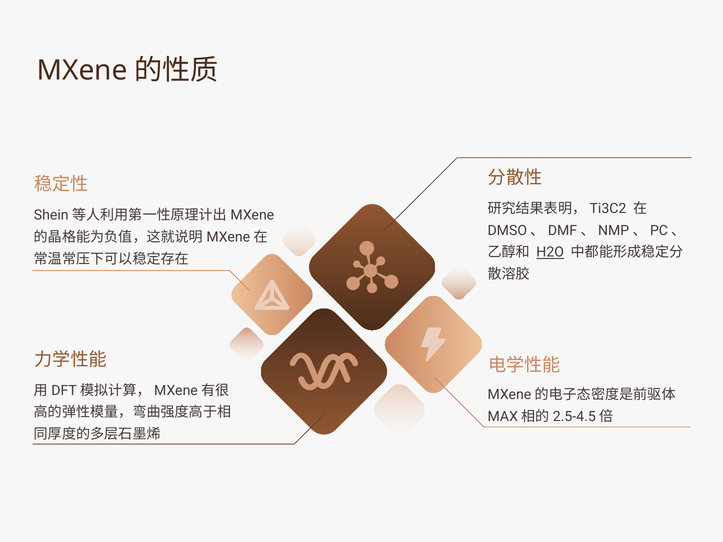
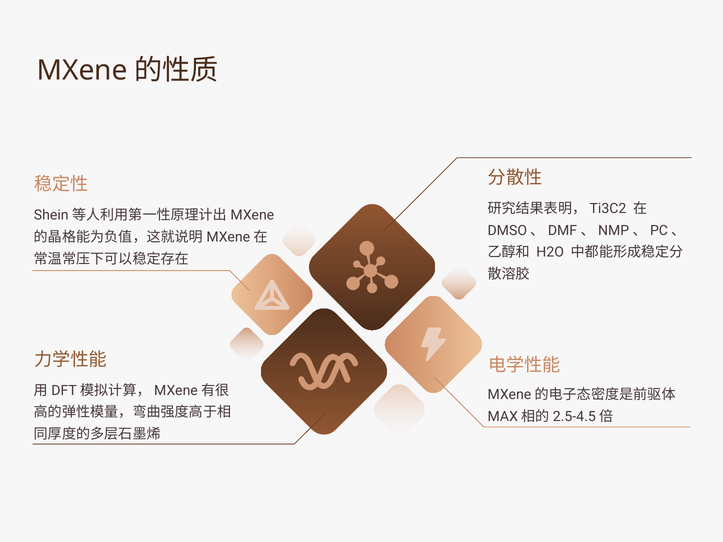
H2O underline: present -> none (550, 252)
